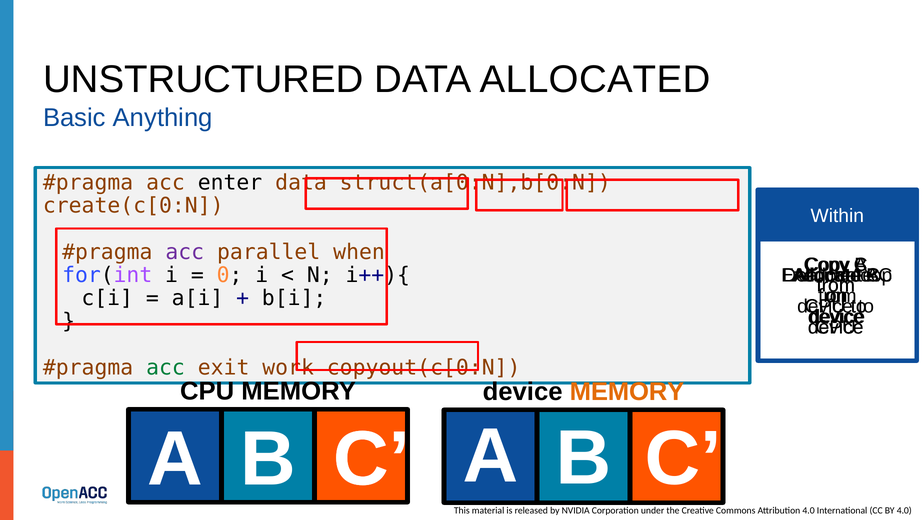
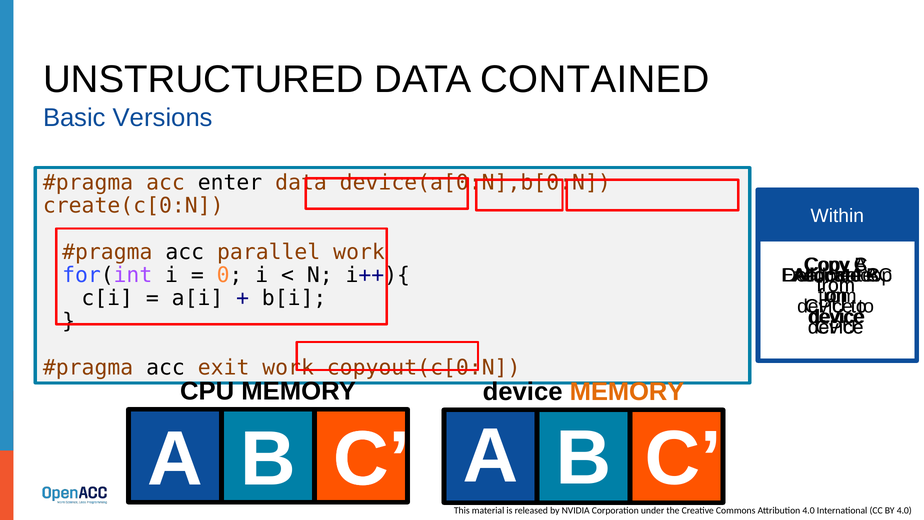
ALLOCATED: ALLOCATED -> CONTAINED (595, 80)
Anything: Anything -> Versions (163, 118)
struct(a[0:N],b[0:N: struct(a[0:N],b[0:N -> device(a[0:N],b[0:N (475, 183)
acc colour: purple -> black (185, 252)
parallel when: when -> work (359, 252)
acc colour: green -> black (166, 367)
